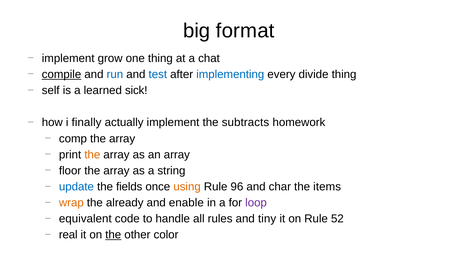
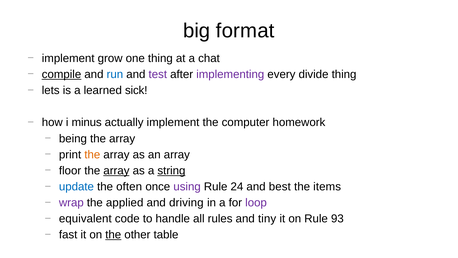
test colour: blue -> purple (158, 74)
implementing colour: blue -> purple (230, 74)
self: self -> lets (51, 90)
finally: finally -> minus (87, 122)
subtracts: subtracts -> computer (246, 122)
comp: comp -> being (73, 138)
array underline: none -> present (116, 170)
string underline: none -> present (171, 170)
fields: fields -> often (129, 186)
using colour: orange -> purple (187, 186)
96: 96 -> 24 (237, 186)
char: char -> best (280, 186)
wrap colour: orange -> purple (71, 202)
already: already -> applied (125, 202)
enable: enable -> driving (186, 202)
52: 52 -> 93 (337, 219)
real: real -> fast (68, 235)
color: color -> table (166, 235)
